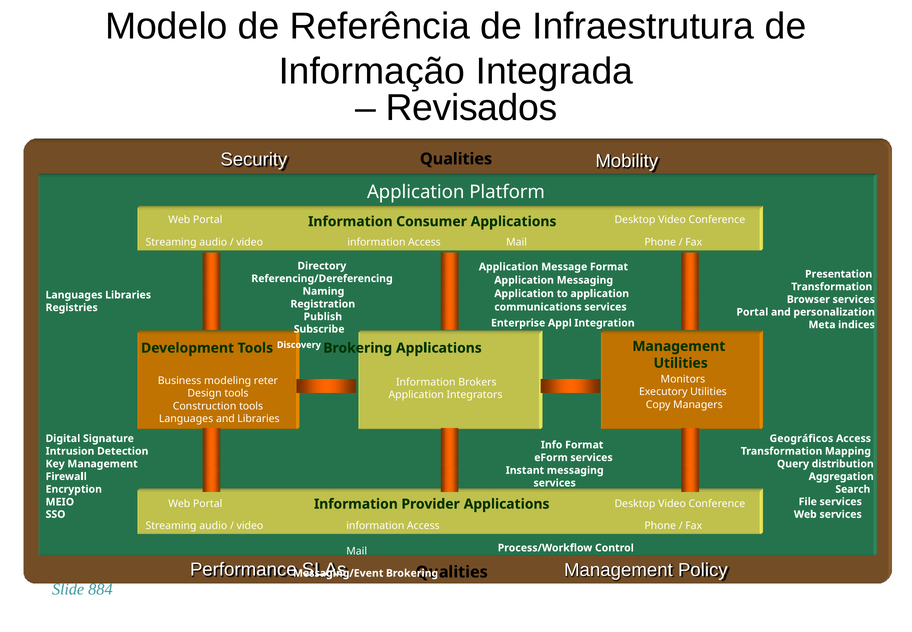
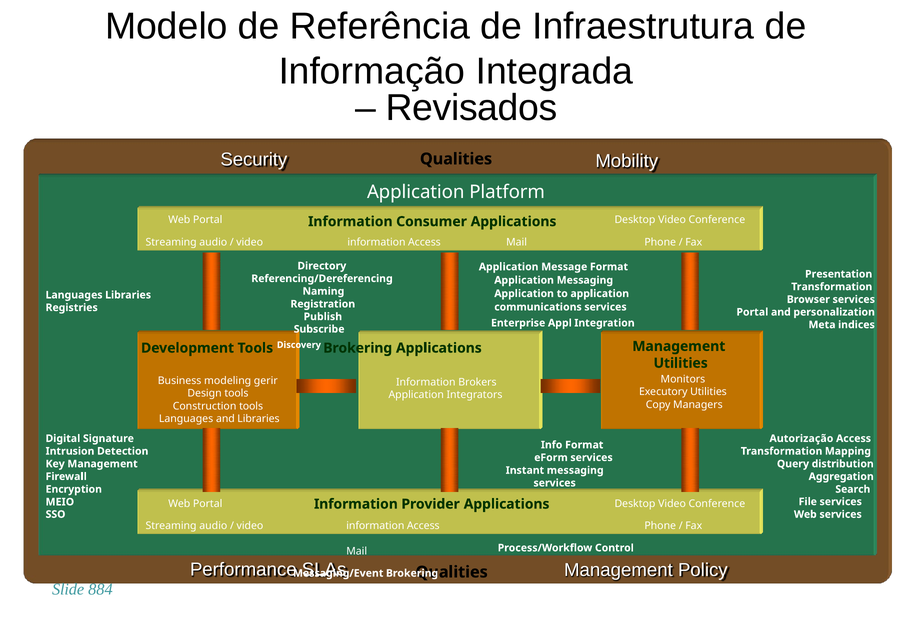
reter: reter -> gerir (266, 380)
Geográficos: Geográficos -> Autorização (801, 438)
